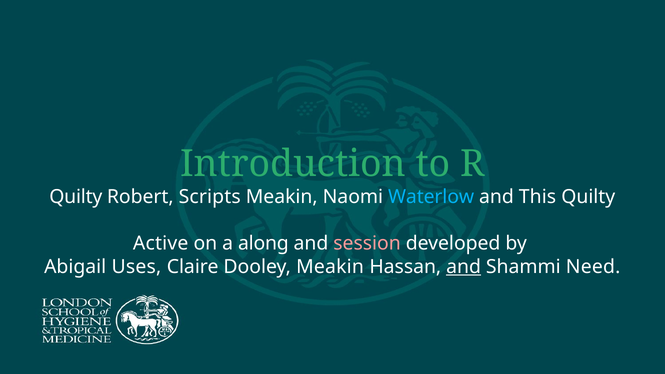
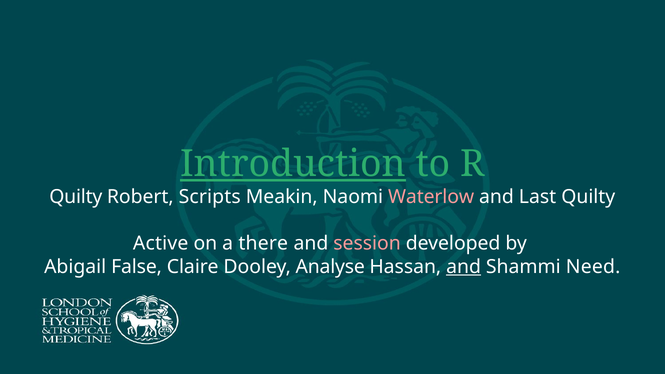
Introduction underline: none -> present (293, 164)
Waterlow colour: light blue -> pink (431, 197)
This: This -> Last (538, 197)
along: along -> there (263, 243)
Uses: Uses -> False (137, 267)
Dooley Meakin: Meakin -> Analyse (330, 267)
